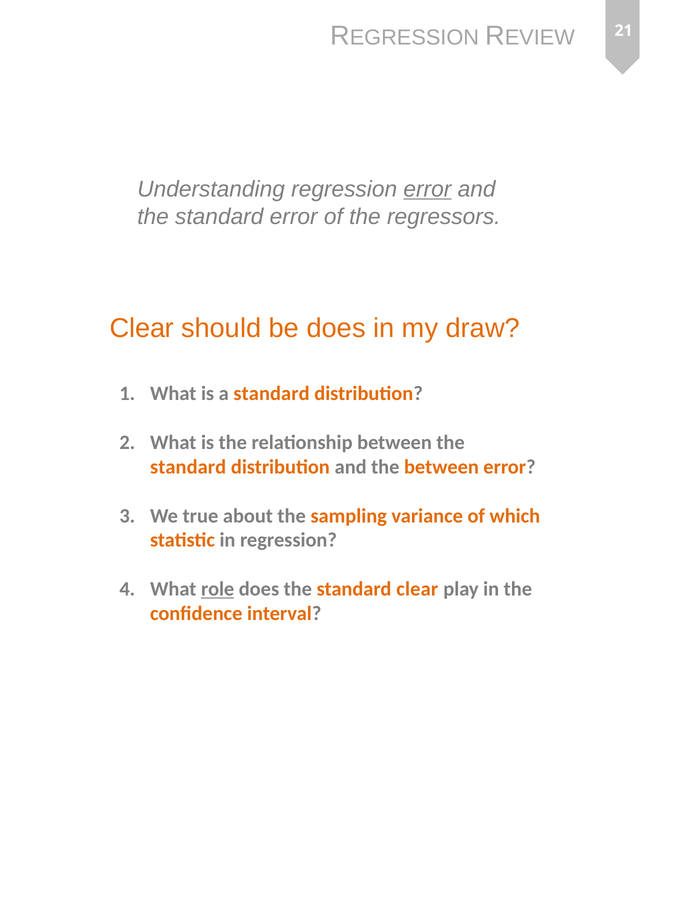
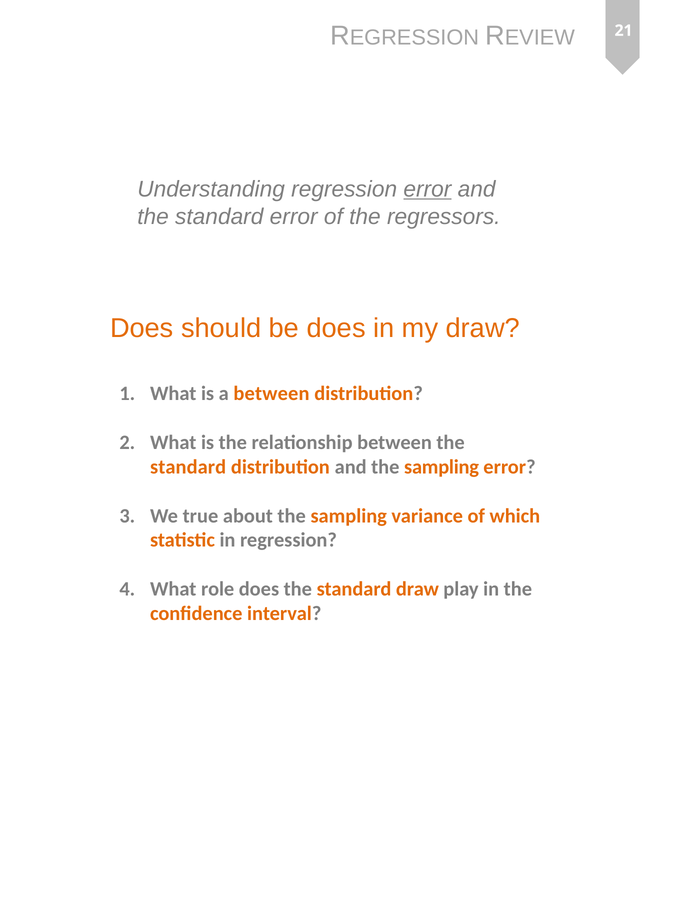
Clear: Clear -> Does (142, 328)
a standard: standard -> between (271, 393)
and the between: between -> sampling (442, 467)
role underline: present -> none (218, 589)
standard clear: clear -> draw (417, 589)
